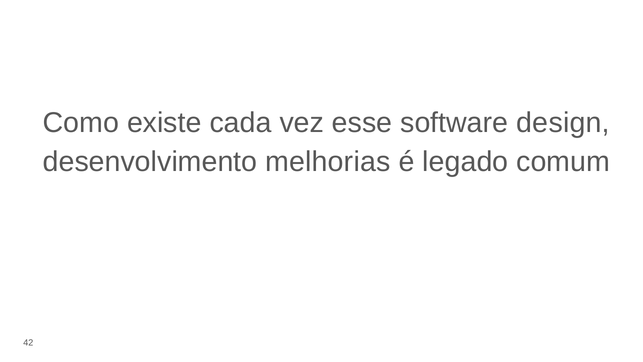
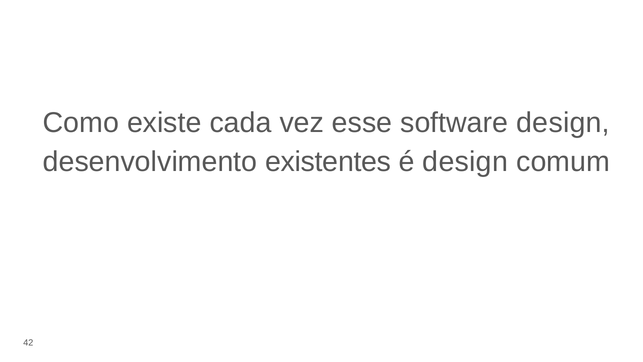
melhorias: melhorias -> existentes (328, 162)
é legado: legado -> design (465, 162)
